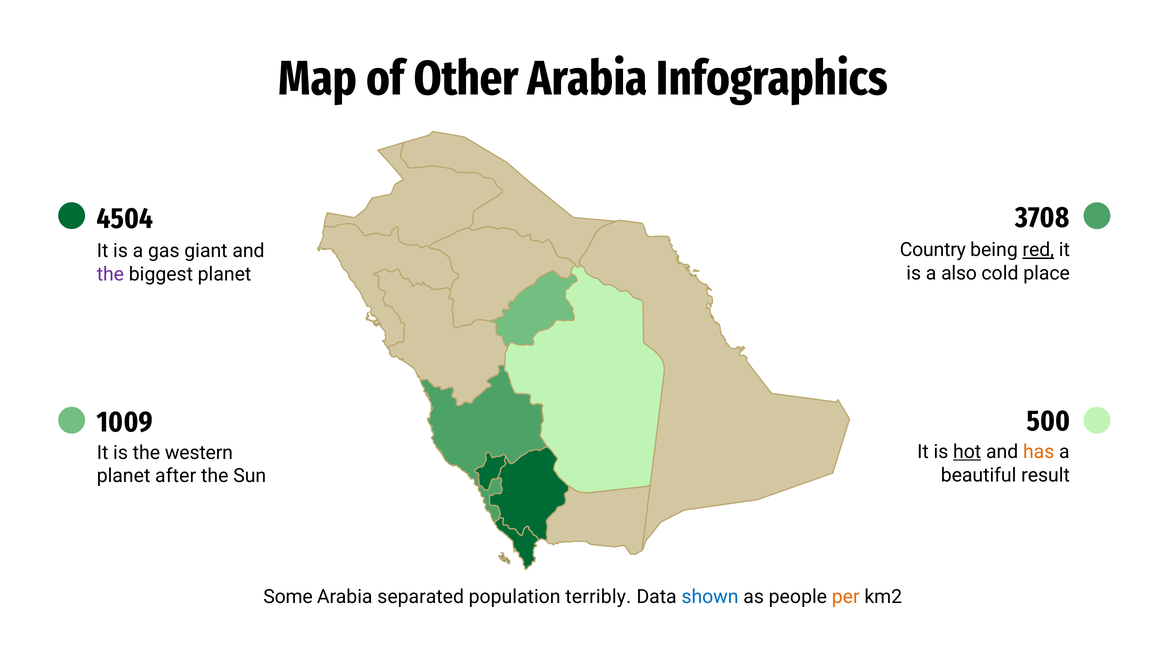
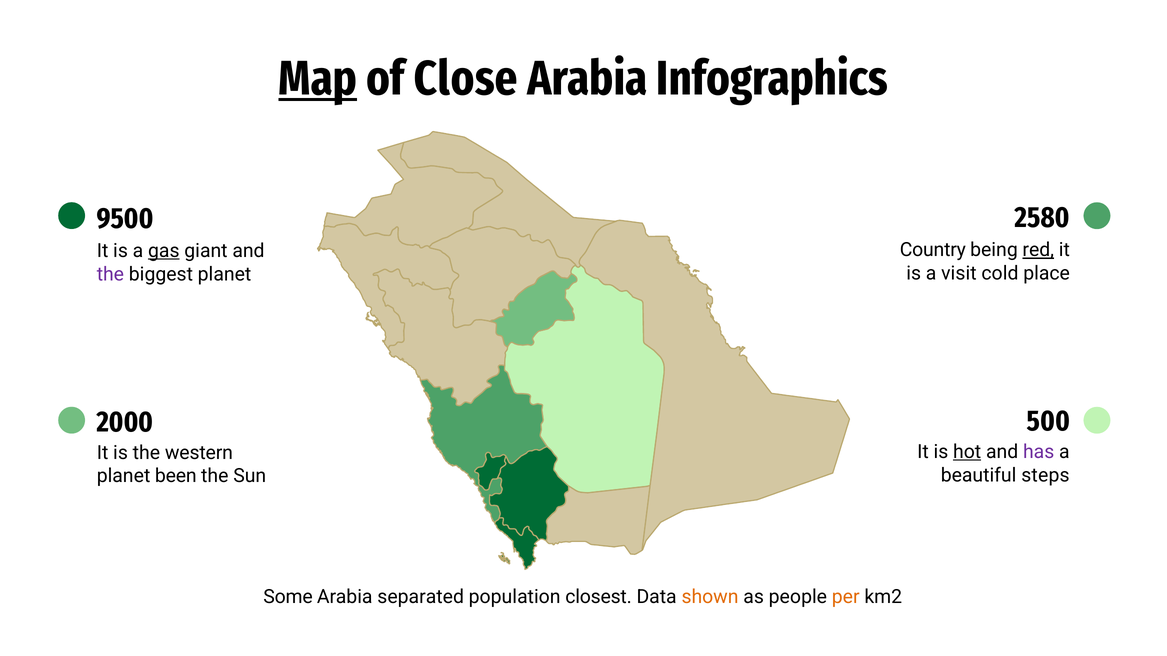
Map underline: none -> present (318, 79)
Other: Other -> Close (466, 79)
3708: 3708 -> 2580 (1042, 218)
4504: 4504 -> 9500 (125, 219)
gas underline: none -> present (164, 251)
also: also -> visit (959, 273)
1009: 1009 -> 2000 (125, 423)
has colour: orange -> purple (1039, 452)
result: result -> steps (1045, 475)
after: after -> been (176, 476)
terribly: terribly -> closest (599, 597)
shown colour: blue -> orange (710, 597)
